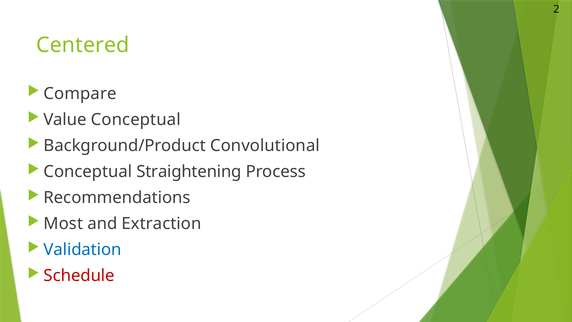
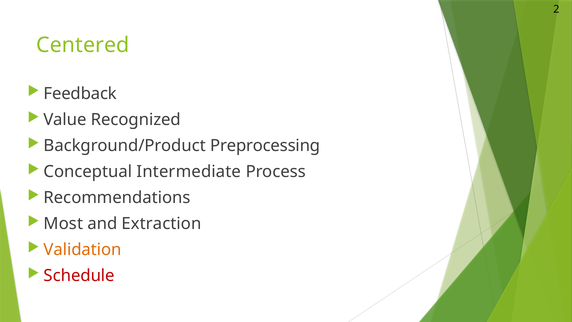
Compare: Compare -> Feedback (80, 94)
Value Conceptual: Conceptual -> Recognized (136, 120)
Convolutional: Convolutional -> Preprocessing (265, 146)
Straightening: Straightening -> Intermediate (189, 172)
Validation colour: blue -> orange (83, 250)
